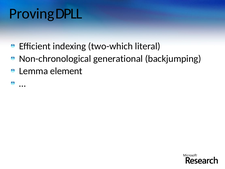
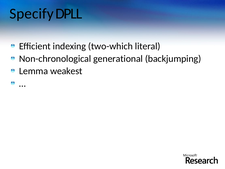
Proving: Proving -> Specify (32, 14)
element: element -> weakest (66, 71)
